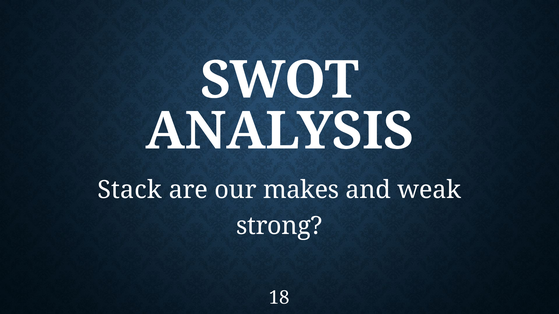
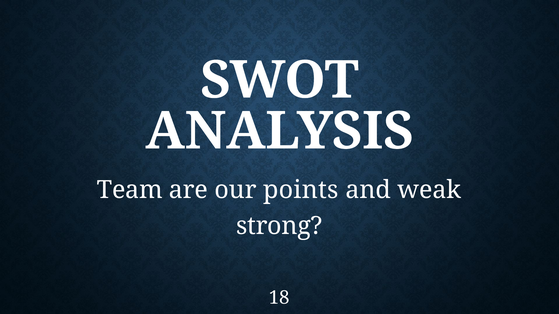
Stack: Stack -> Team (130, 190)
makes: makes -> points (301, 190)
